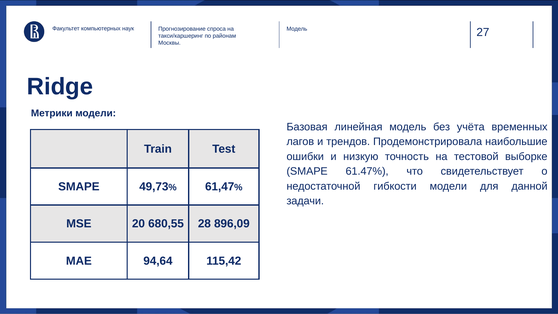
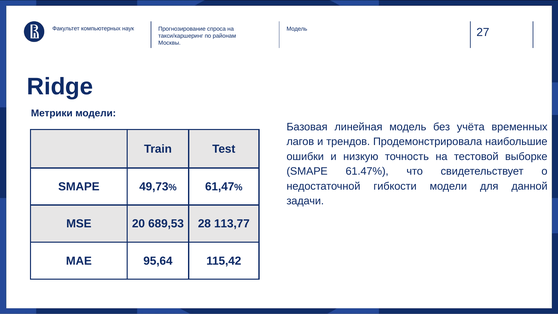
680,55: 680,55 -> 689,53 (166, 224)
896,09: 896,09 -> 113,77 (232, 224)
94,64: 94,64 -> 95,64 (158, 261)
